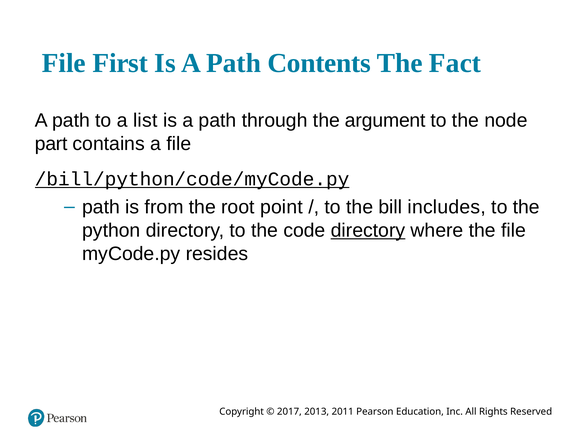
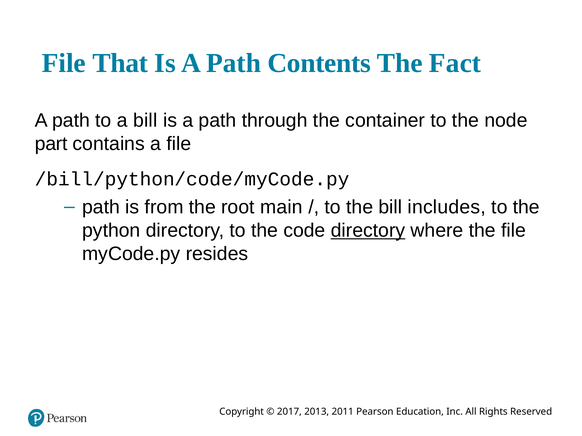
First: First -> That (120, 63)
a list: list -> bill (145, 121)
argument: argument -> container (385, 121)
/bill/python/code/myCode.py underline: present -> none (192, 179)
point: point -> main (281, 207)
